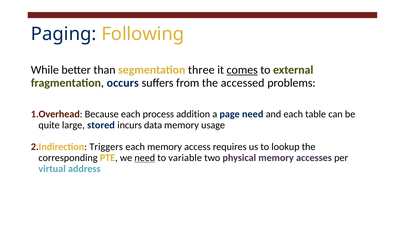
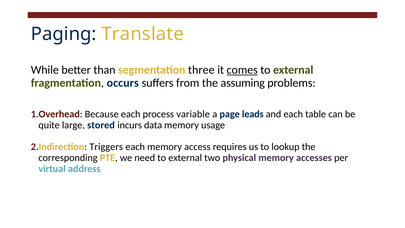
Following: Following -> Translate (143, 34)
accessed: accessed -> assuming (243, 83)
addition: addition -> variable (193, 114)
page need: need -> leads (253, 114)
need underline: present -> none (145, 158)
variable: variable -> external (185, 158)
